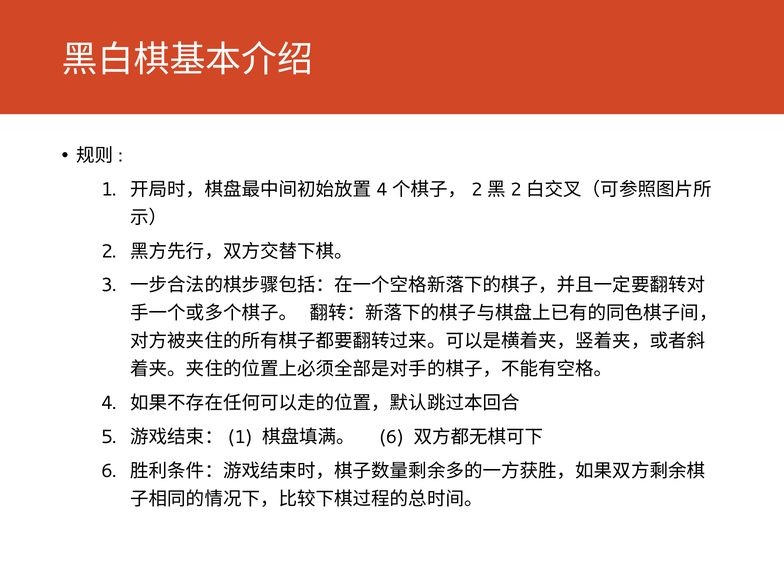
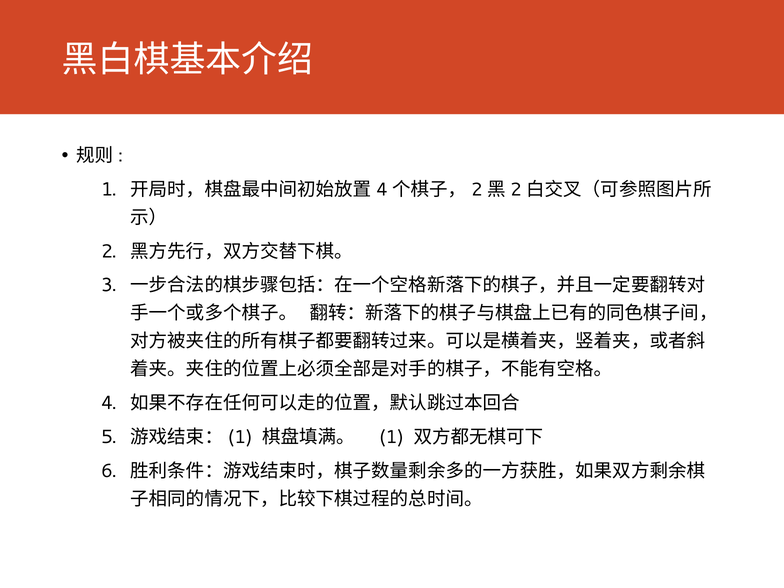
6: 6 -> 1 (391, 437)
